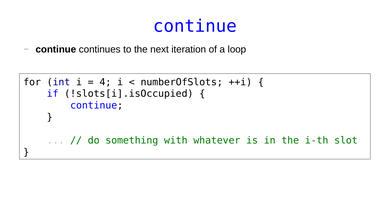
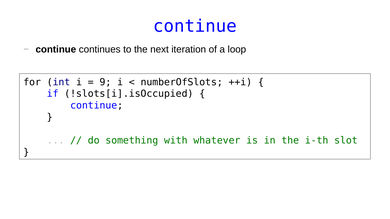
4: 4 -> 9 (105, 82)
